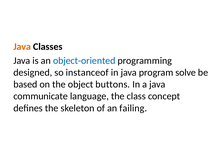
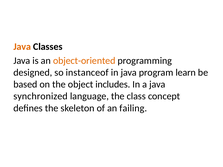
object-oriented colour: blue -> orange (84, 61)
solve: solve -> learn (186, 73)
buttons: buttons -> includes (113, 84)
communicate: communicate -> synchronized (41, 96)
